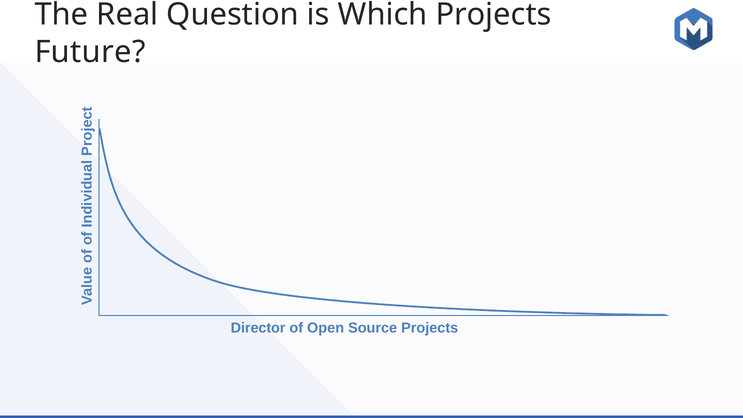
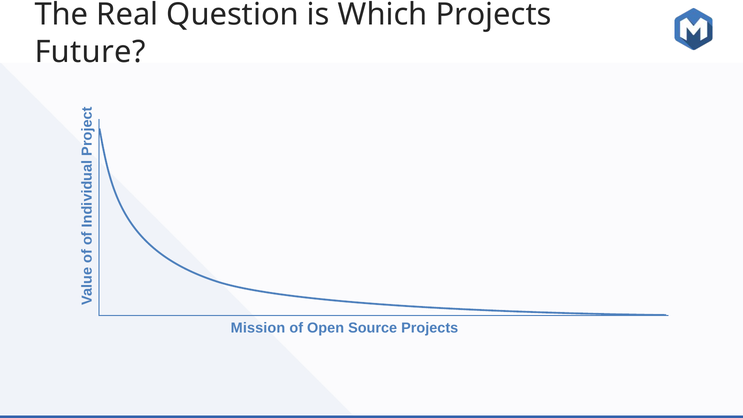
Director: Director -> Mission (258, 328)
